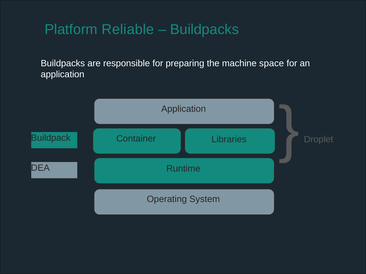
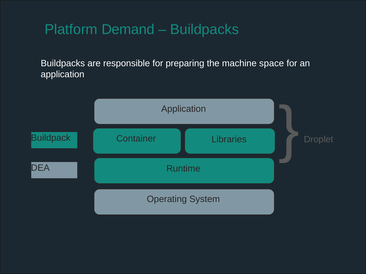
Reliable: Reliable -> Demand (128, 29)
